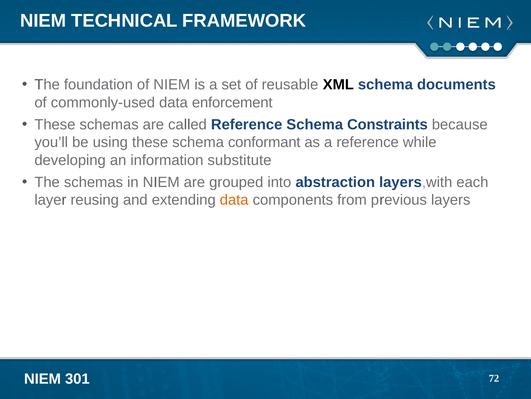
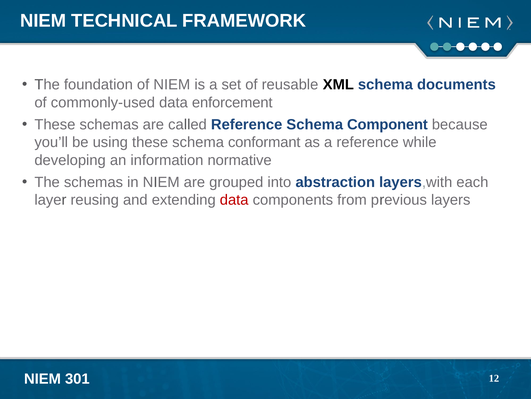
Constraints: Constraints -> Component (387, 124)
substitute: substitute -> normative (240, 160)
data colour: orange -> red (234, 200)
72: 72 -> 12 (494, 378)
